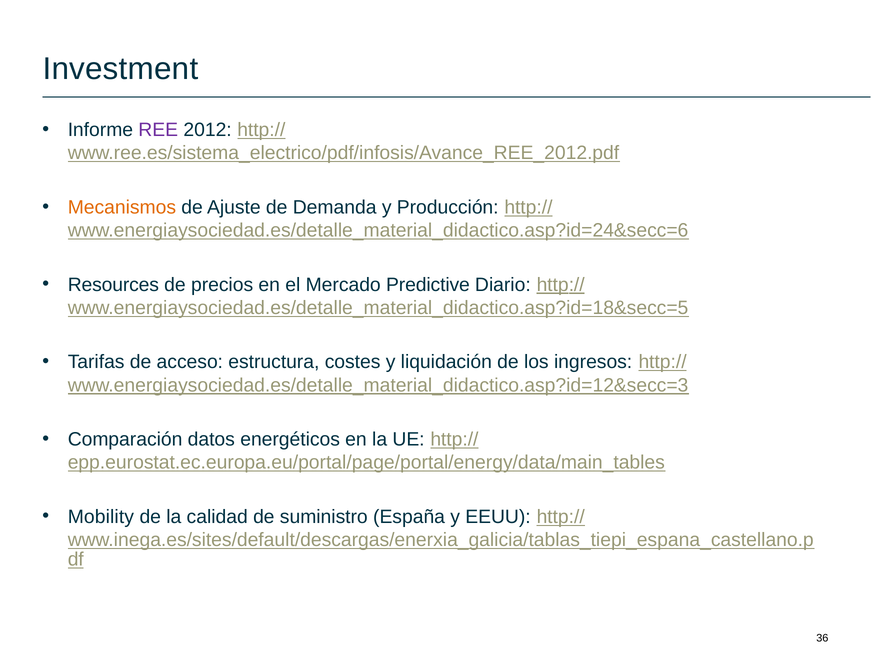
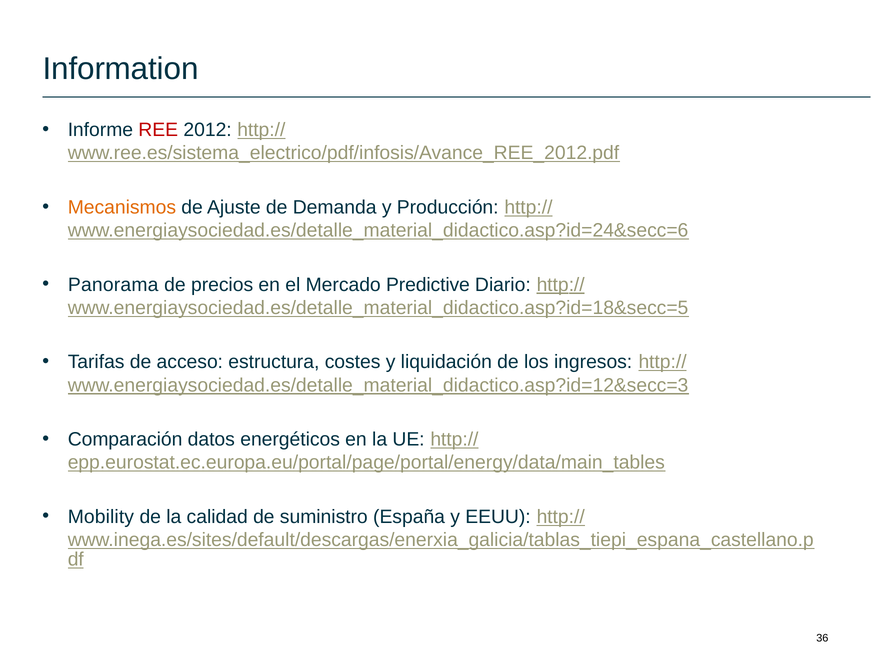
Investment: Investment -> Information (121, 69)
REE colour: purple -> red (158, 130)
Resources: Resources -> Panorama (113, 285)
